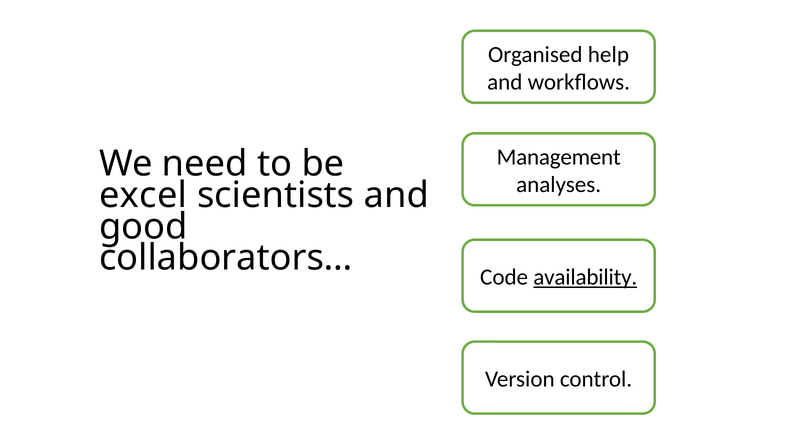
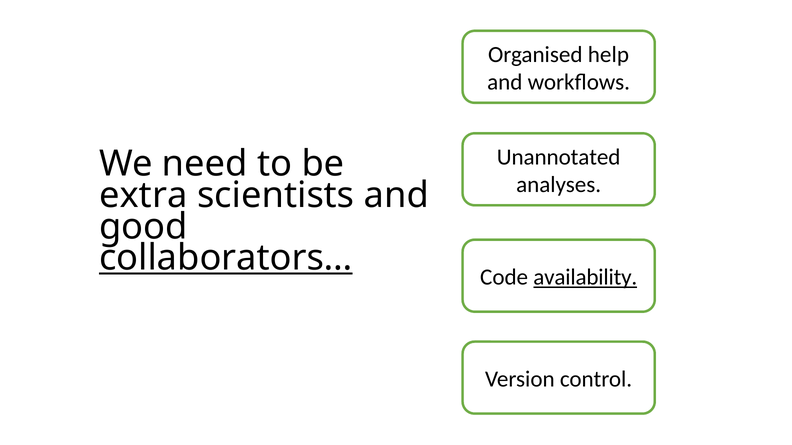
Management: Management -> Unannotated (559, 157)
excel: excel -> extra (143, 196)
collaborators… underline: none -> present (226, 258)
